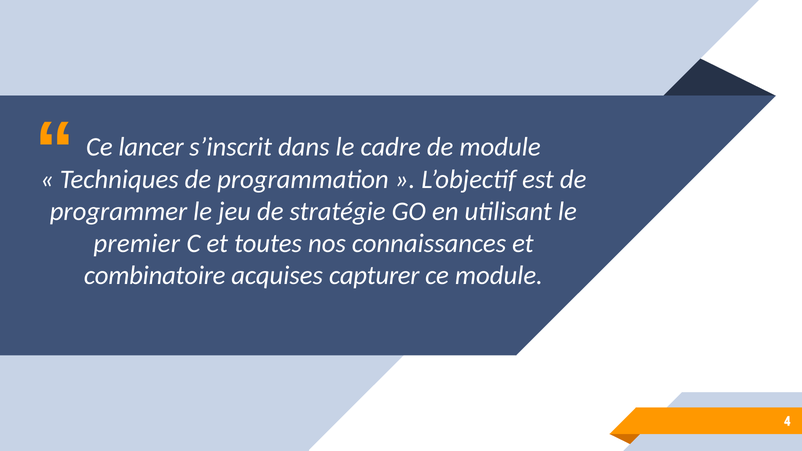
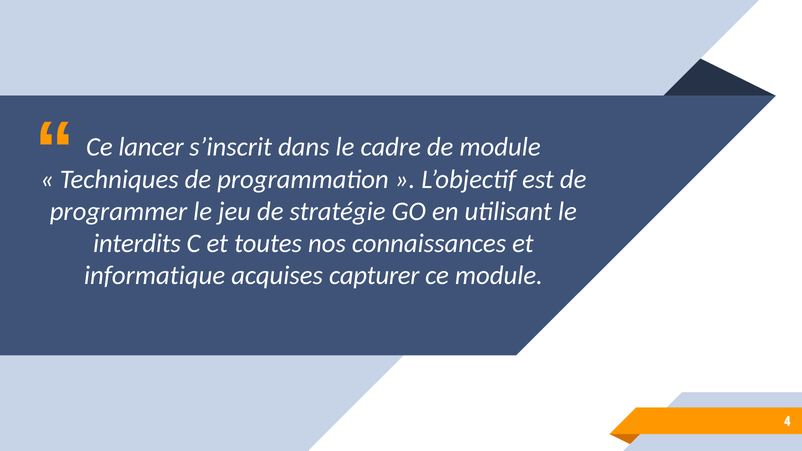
premier: premier -> interdits (137, 243)
combinatoire: combinatoire -> informatique (155, 276)
